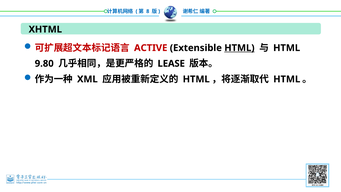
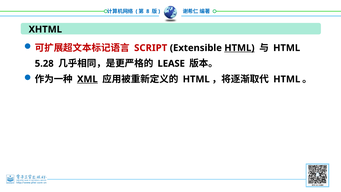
ACTIVE: ACTIVE -> SCRIPT (151, 48)
9.80: 9.80 -> 5.28 (44, 64)
XML underline: none -> present (87, 79)
